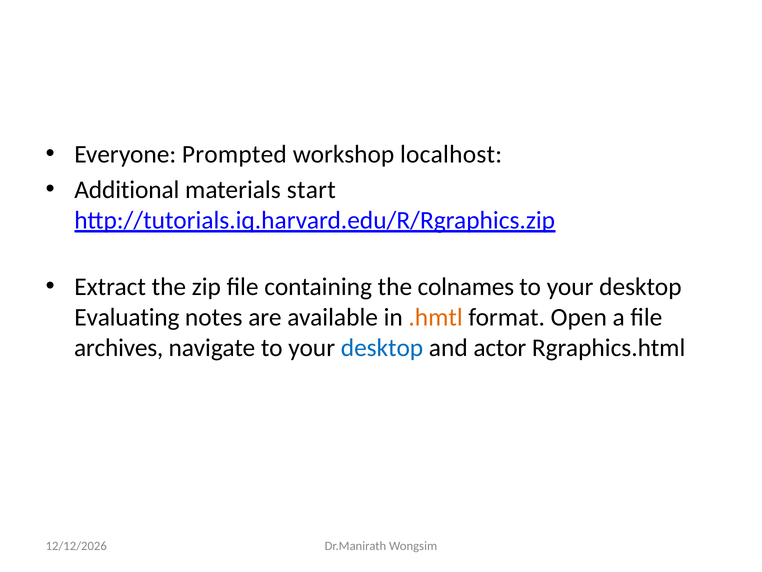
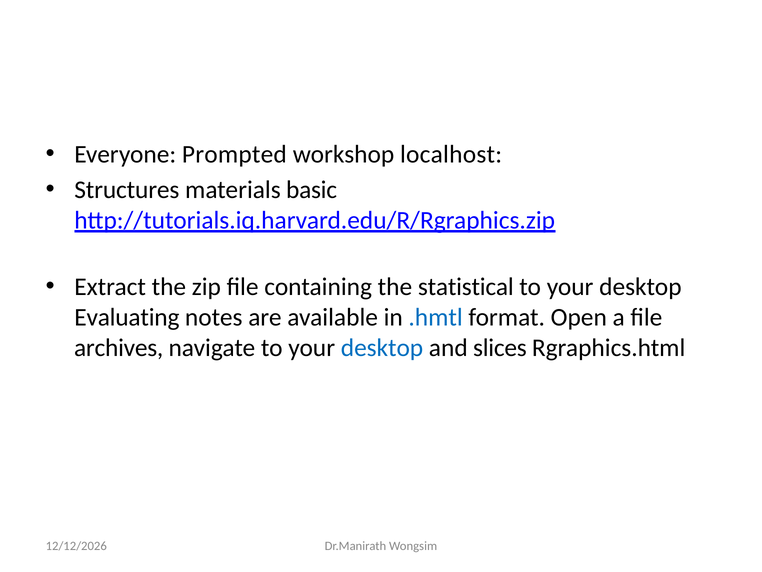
Additional: Additional -> Structures (127, 190)
start: start -> basic (312, 190)
colnames: colnames -> statistical (466, 287)
.hmtl colour: orange -> blue (436, 317)
actor: actor -> slices (500, 348)
